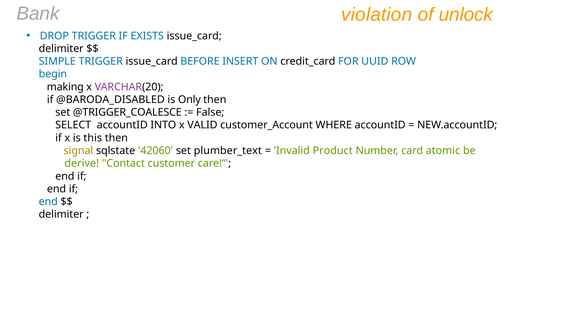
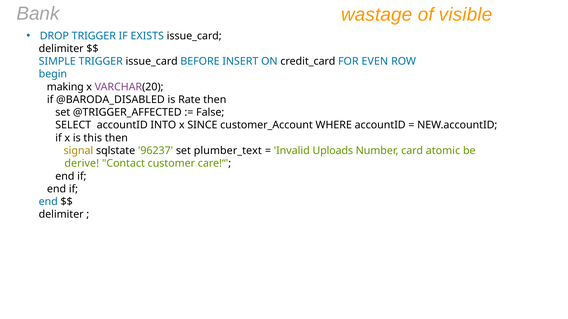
violation: violation -> wastage (377, 15)
unlock: unlock -> visible (466, 15)
UUID: UUID -> EVEN (375, 61)
Only: Only -> Rate (189, 100)
@TRIGGER_COALESCE: @TRIGGER_COALESCE -> @TRIGGER_AFFECTED (127, 113)
VALID: VALID -> SINCE (202, 125)
42060: 42060 -> 96237 (156, 151)
Product: Product -> Uploads (333, 151)
